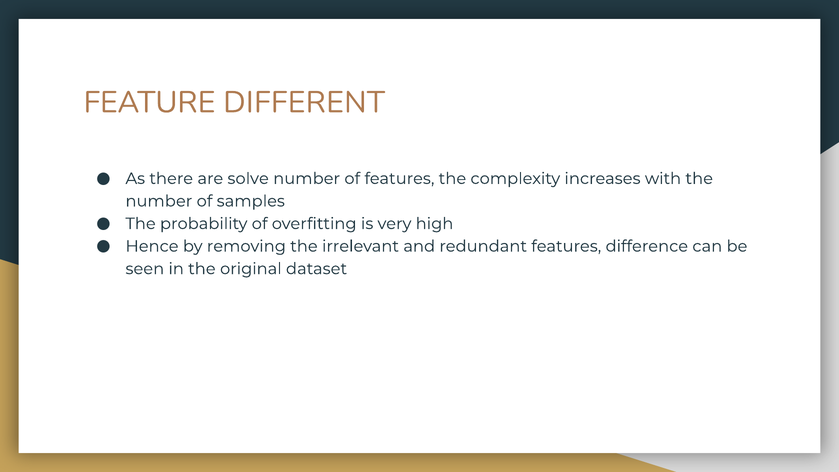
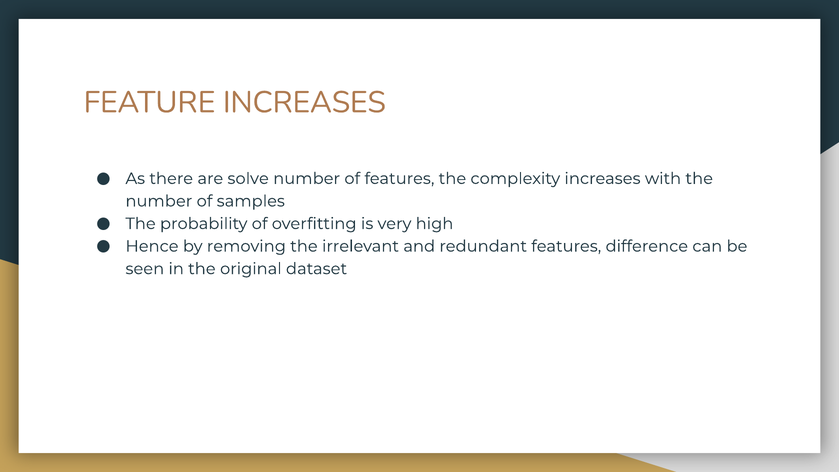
FEATURE DIFFERENT: DIFFERENT -> INCREASES (304, 102)
